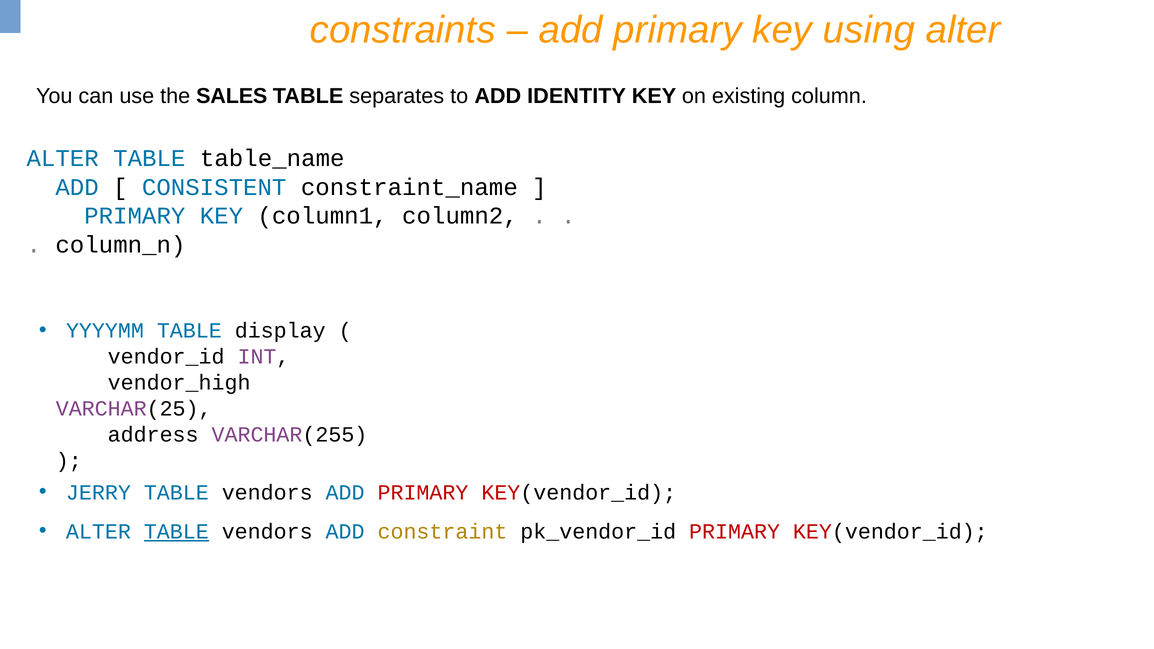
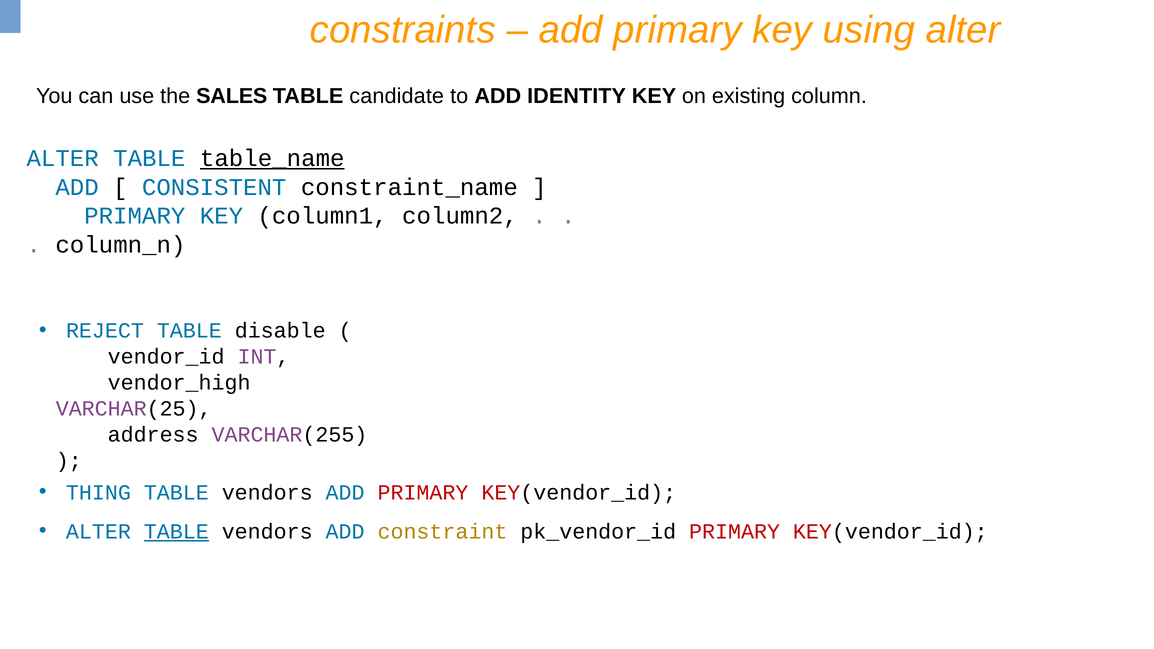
separates: separates -> candidate (397, 96)
table_name underline: none -> present (272, 158)
YYYYMM: YYYYMM -> REJECT (105, 331)
display: display -> disable (280, 331)
JERRY: JERRY -> THING (98, 493)
